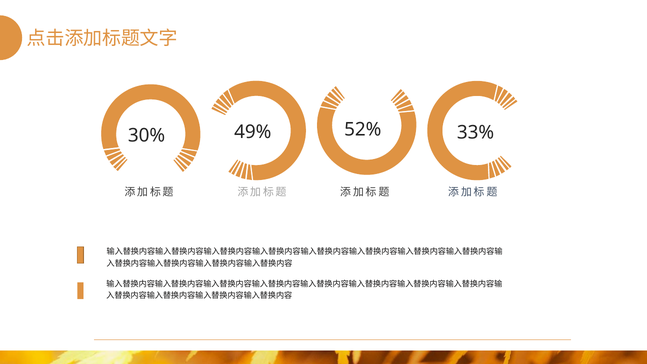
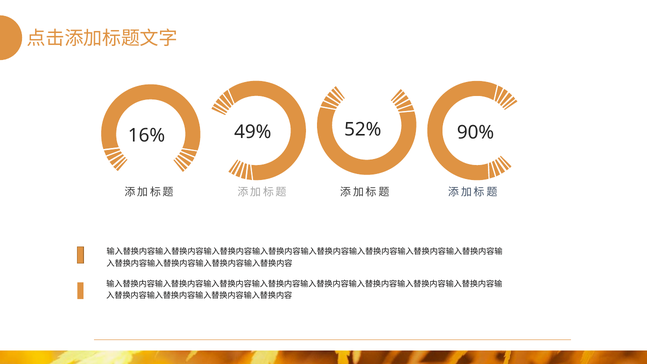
30%: 30% -> 16% (146, 135)
33%: 33% -> 90% (476, 132)
